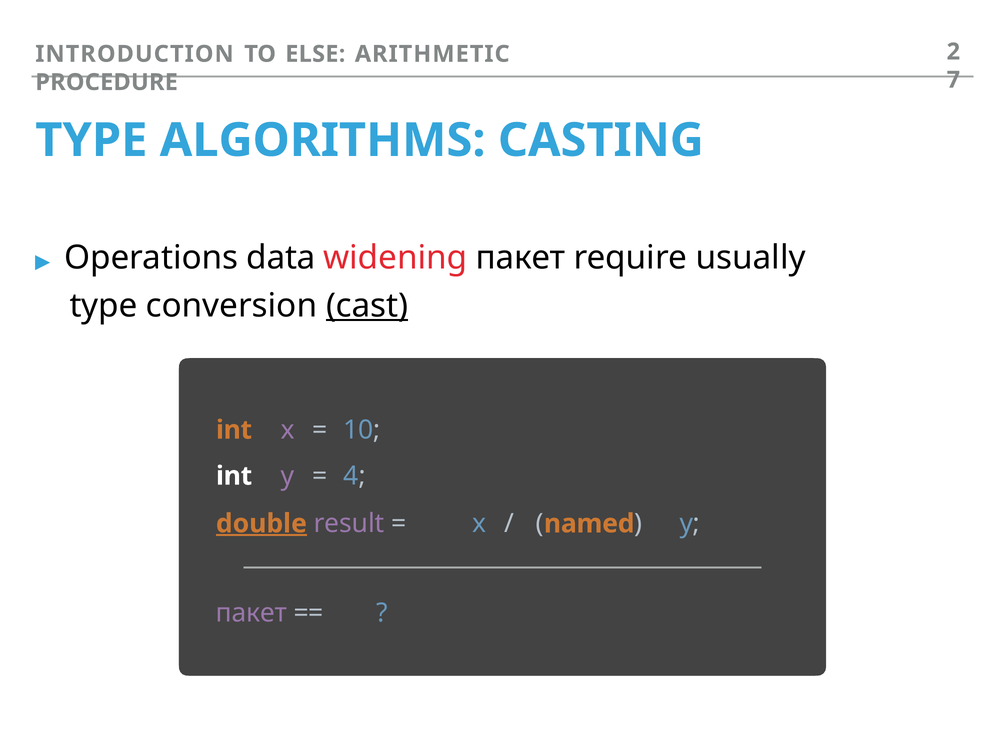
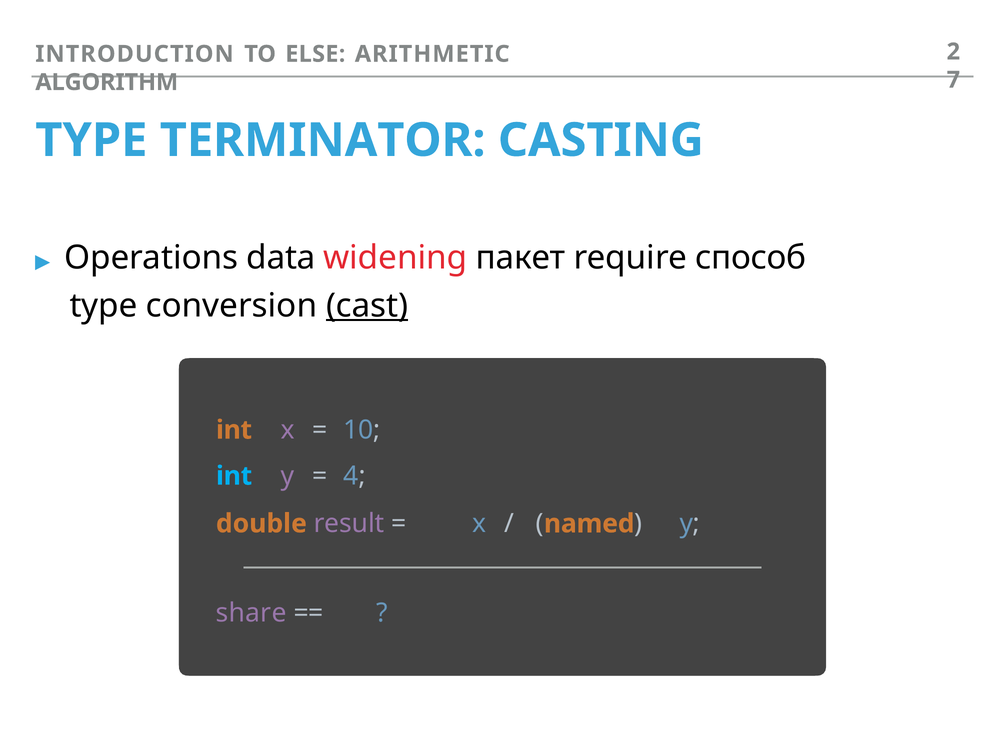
PROCEDURE: PROCEDURE -> ALGORITHM (107, 82)
ALGORITHMS: ALGORITHMS -> TERMINATOR (323, 141)
usually: usually -> способ (751, 258)
int colour: white -> light blue (234, 476)
double underline: present -> none (261, 524)
пакет: пакет -> share (251, 614)
